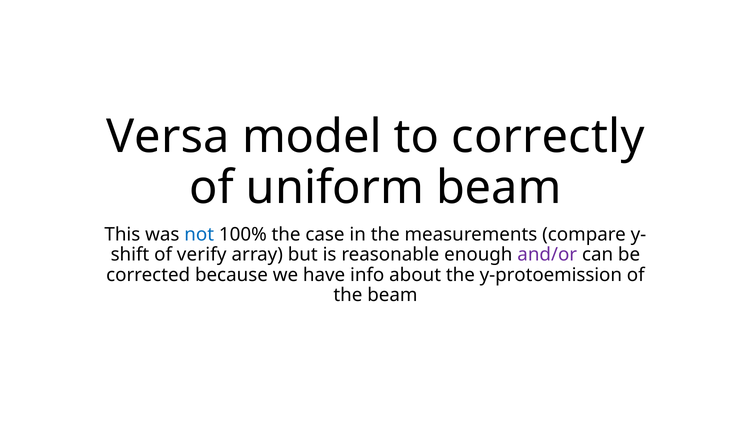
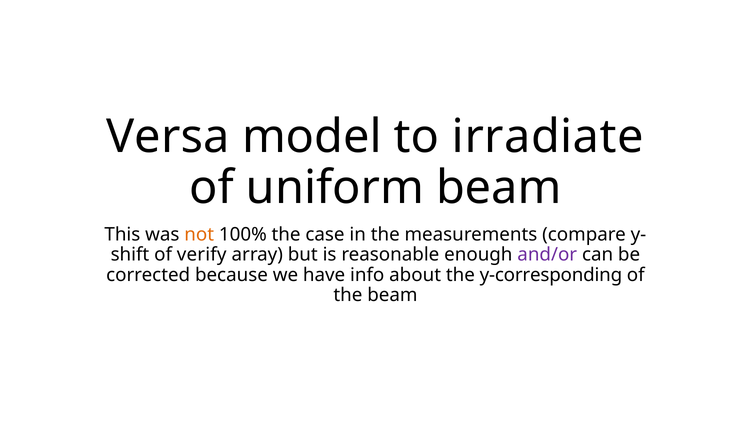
correctly: correctly -> irradiate (548, 137)
not colour: blue -> orange (199, 235)
y-protoemission: y-protoemission -> y-corresponding (551, 275)
